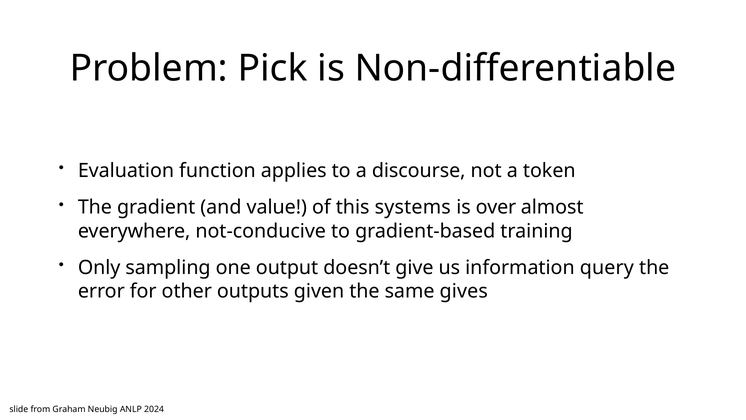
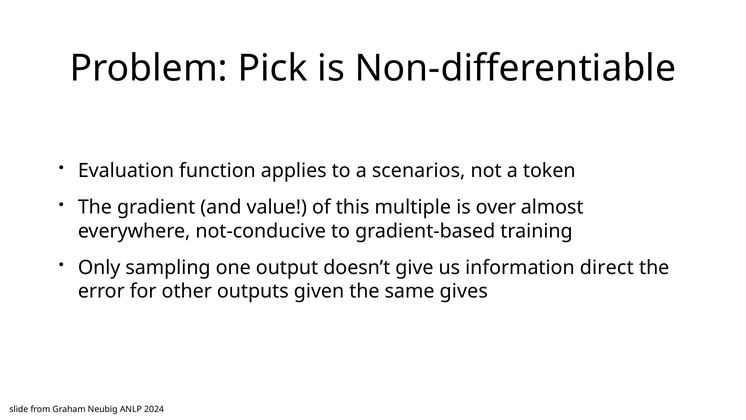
discourse: discourse -> scenarios (419, 170)
systems: systems -> multiple (413, 207)
query: query -> direct (607, 268)
